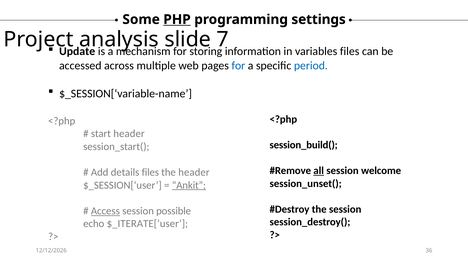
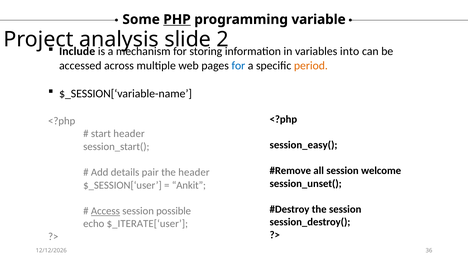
settings: settings -> variable (319, 19)
7: 7 -> 2 (223, 39)
Update: Update -> Include (77, 52)
variables files: files -> into (350, 52)
period colour: blue -> orange (311, 66)
session_build(: session_build( -> session_easy( (304, 145)
all underline: present -> none (319, 171)
details files: files -> pair (150, 173)
Ankit underline: present -> none (189, 185)
